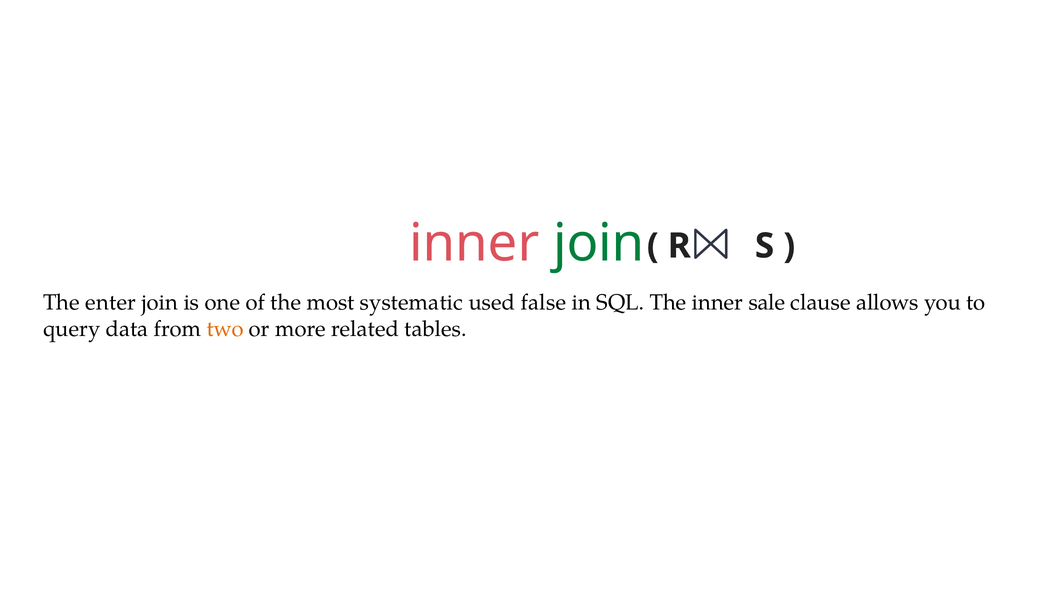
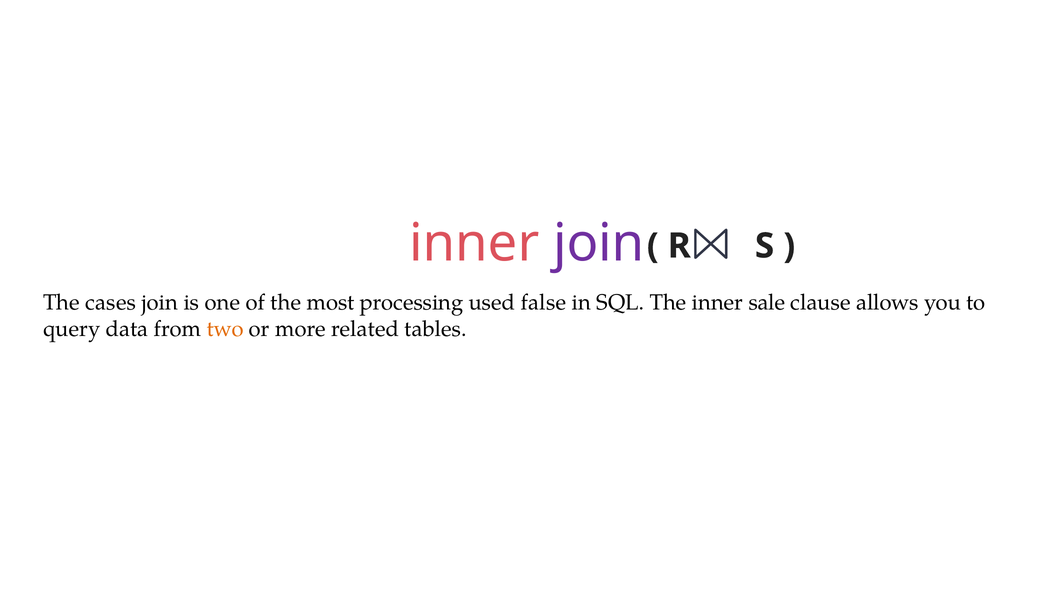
join colour: green -> purple (599, 243)
enter: enter -> cases (111, 302)
systematic: systematic -> processing (412, 302)
